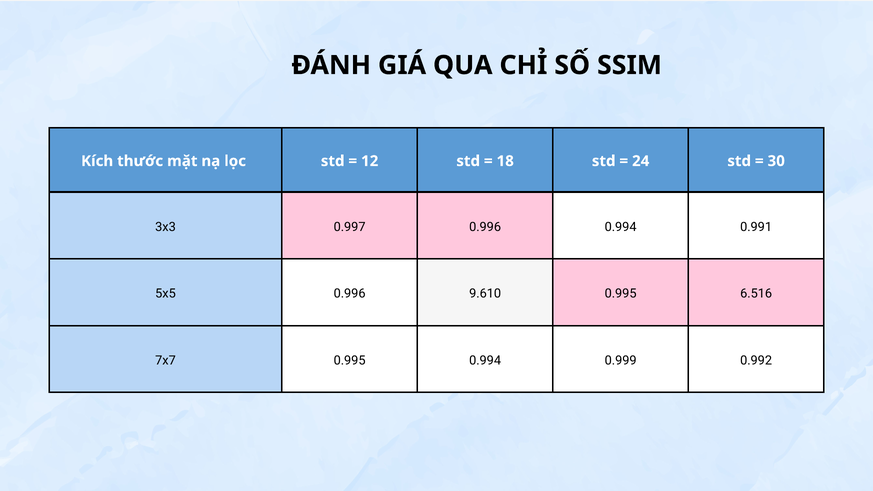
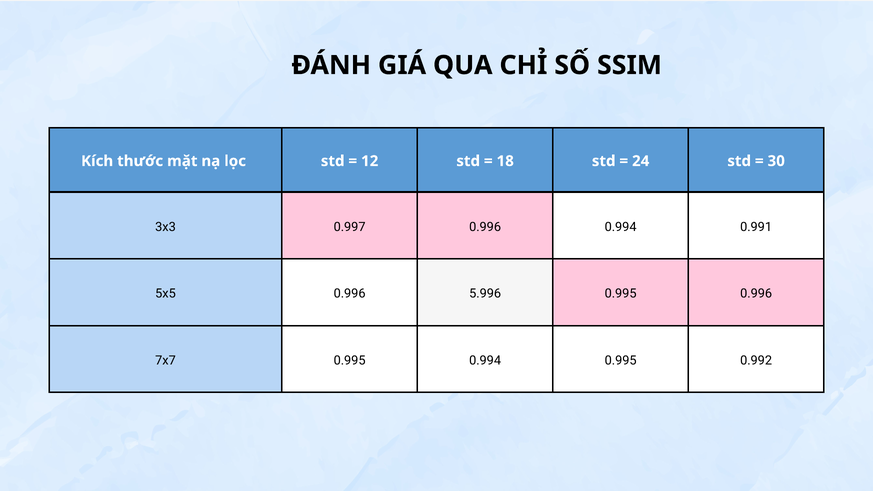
9.610: 9.610 -> 5.996 (485, 294)
0.995 6.516: 6.516 -> 0.996 (756, 294)
0.994 0.999: 0.999 -> 0.995 (621, 361)
